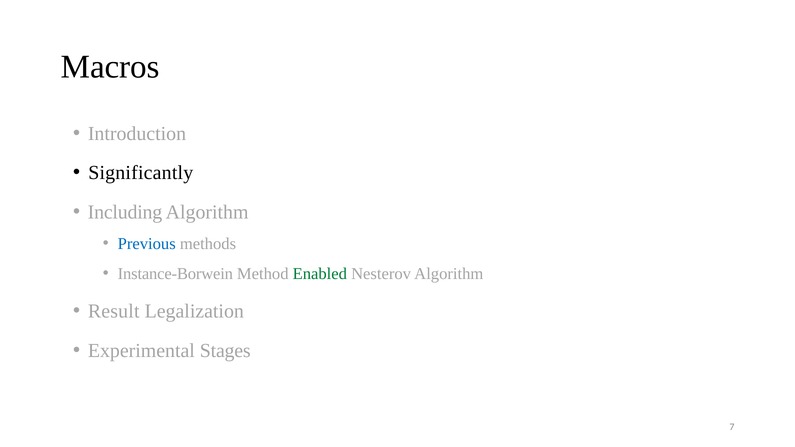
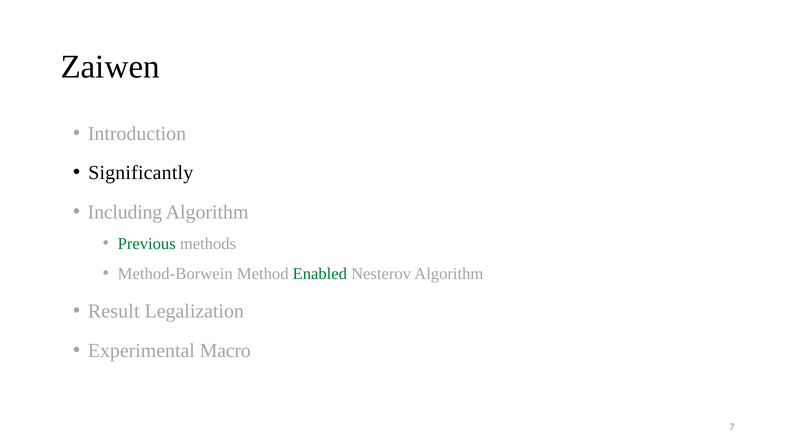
Macros: Macros -> Zaiwen (110, 67)
Previous colour: blue -> green (147, 244)
Instance-Borwein: Instance-Borwein -> Method-Borwein (175, 274)
Stages: Stages -> Macro (225, 351)
